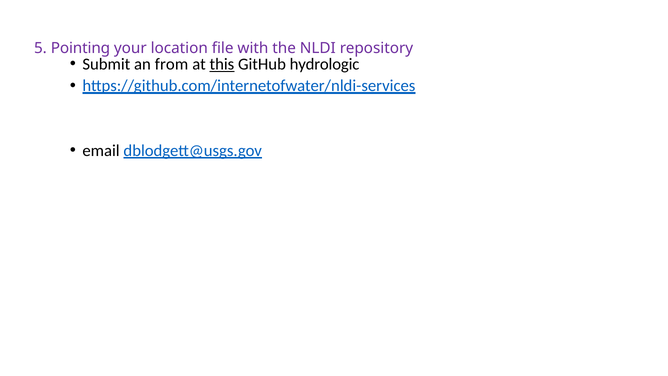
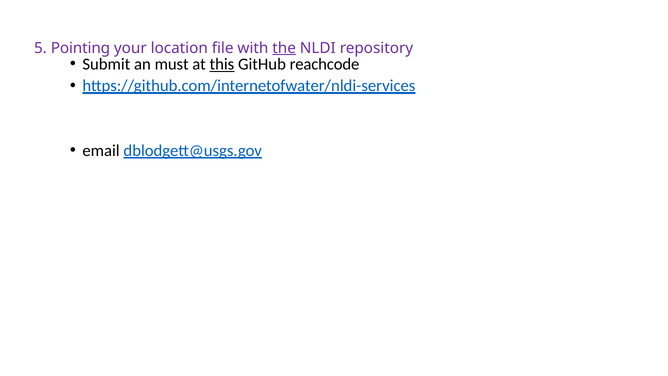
the underline: none -> present (284, 48)
from: from -> must (172, 64)
hydrologic: hydrologic -> reachcode (325, 64)
